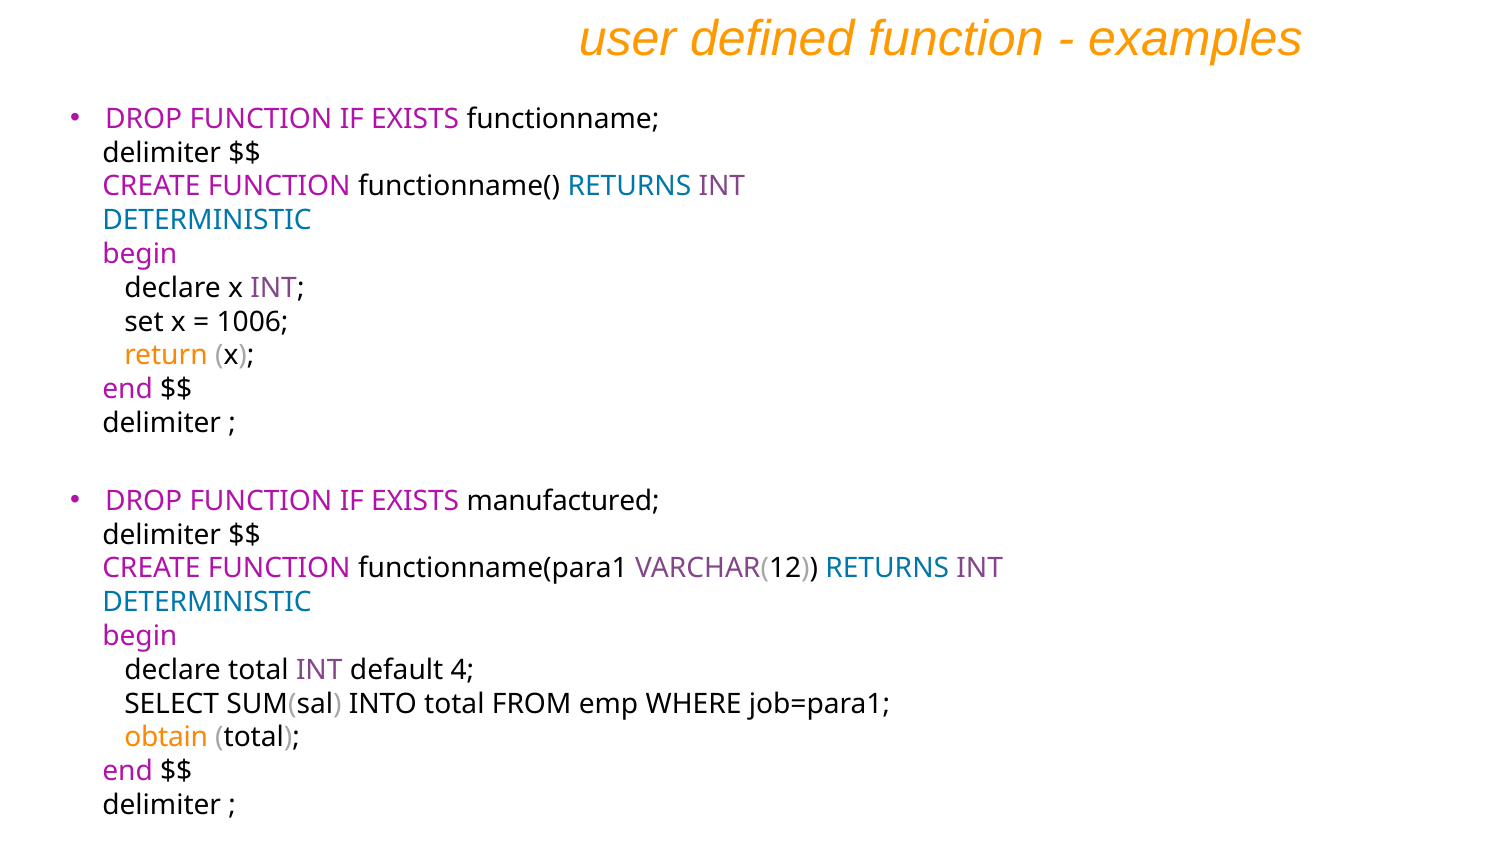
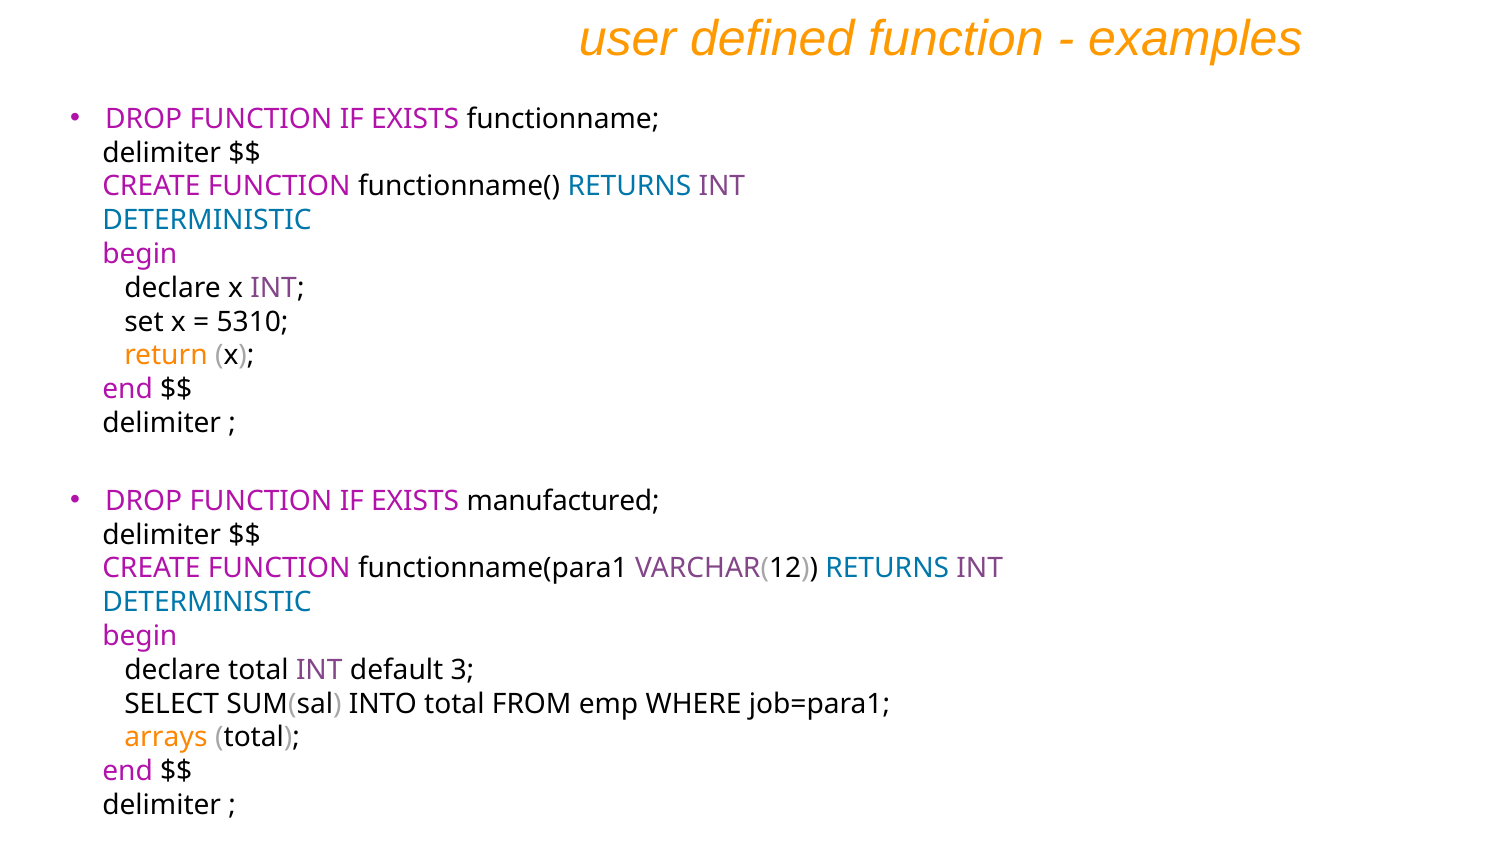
1006: 1006 -> 5310 (253, 322)
4: 4 -> 3 (462, 670)
obtain: obtain -> arrays (166, 737)
